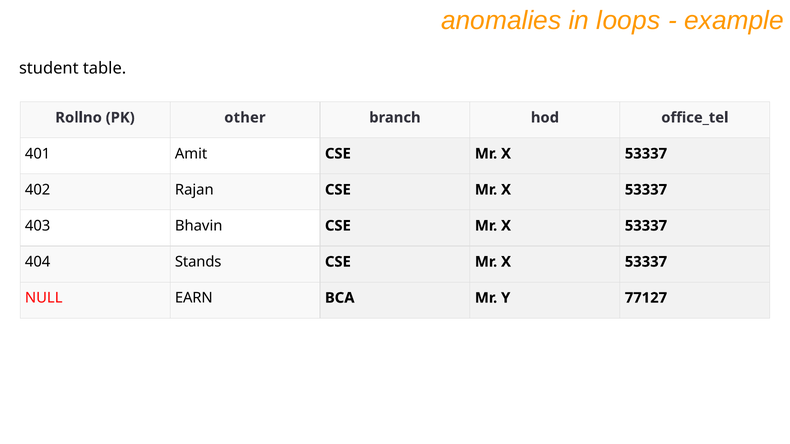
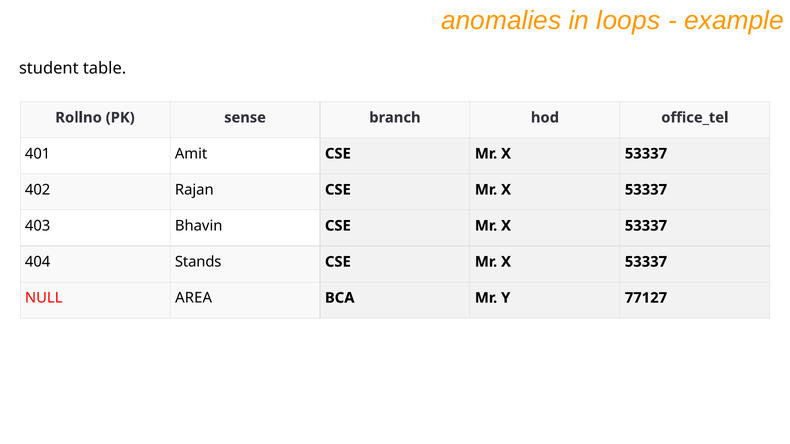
other: other -> sense (245, 118)
EARN: EARN -> AREA (194, 298)
